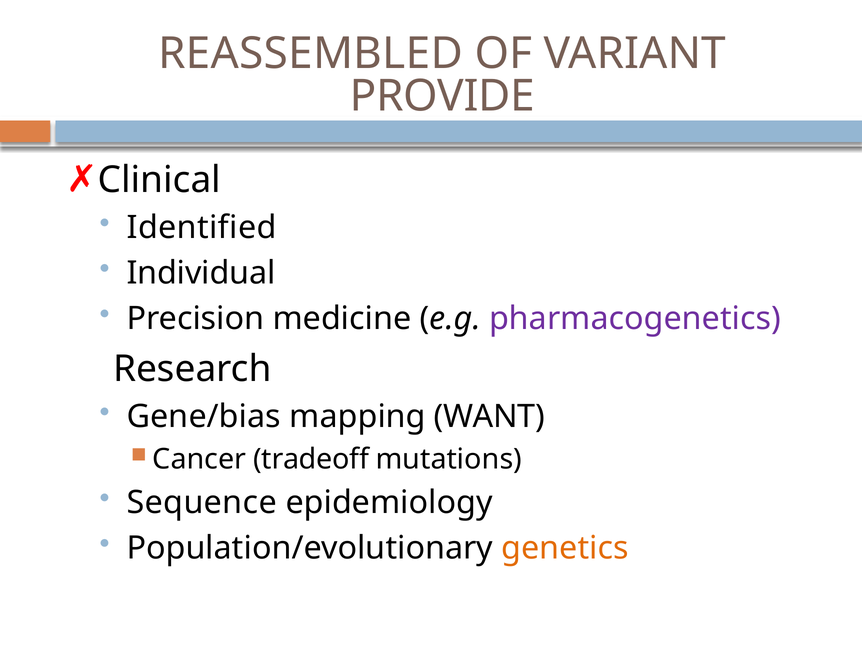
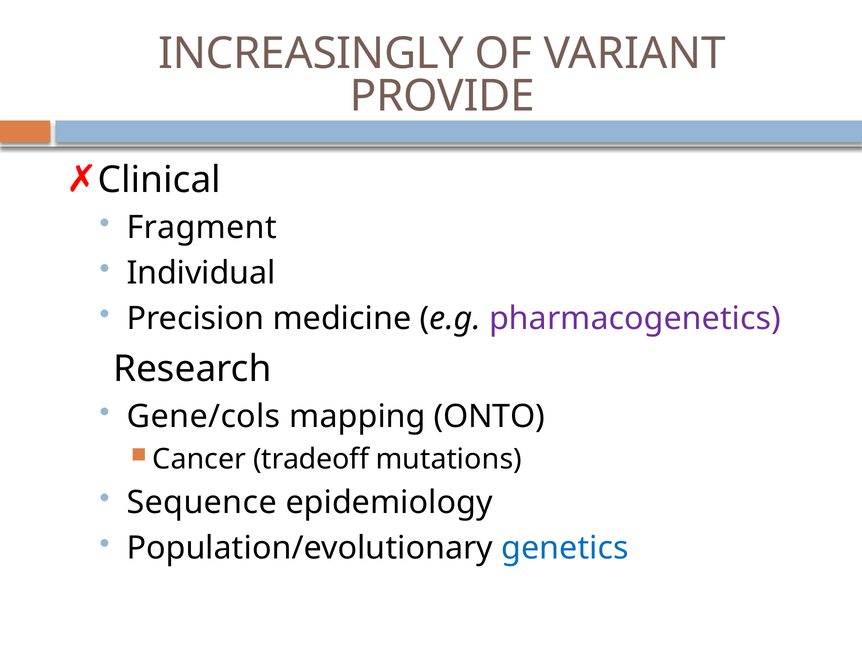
REASSEMBLED: REASSEMBLED -> INCREASINGLY (311, 54)
Identified: Identified -> Fragment (202, 228)
Gene/bias: Gene/bias -> Gene/cols (204, 417)
WANT: WANT -> ONTO (489, 417)
genetics colour: orange -> blue (565, 548)
